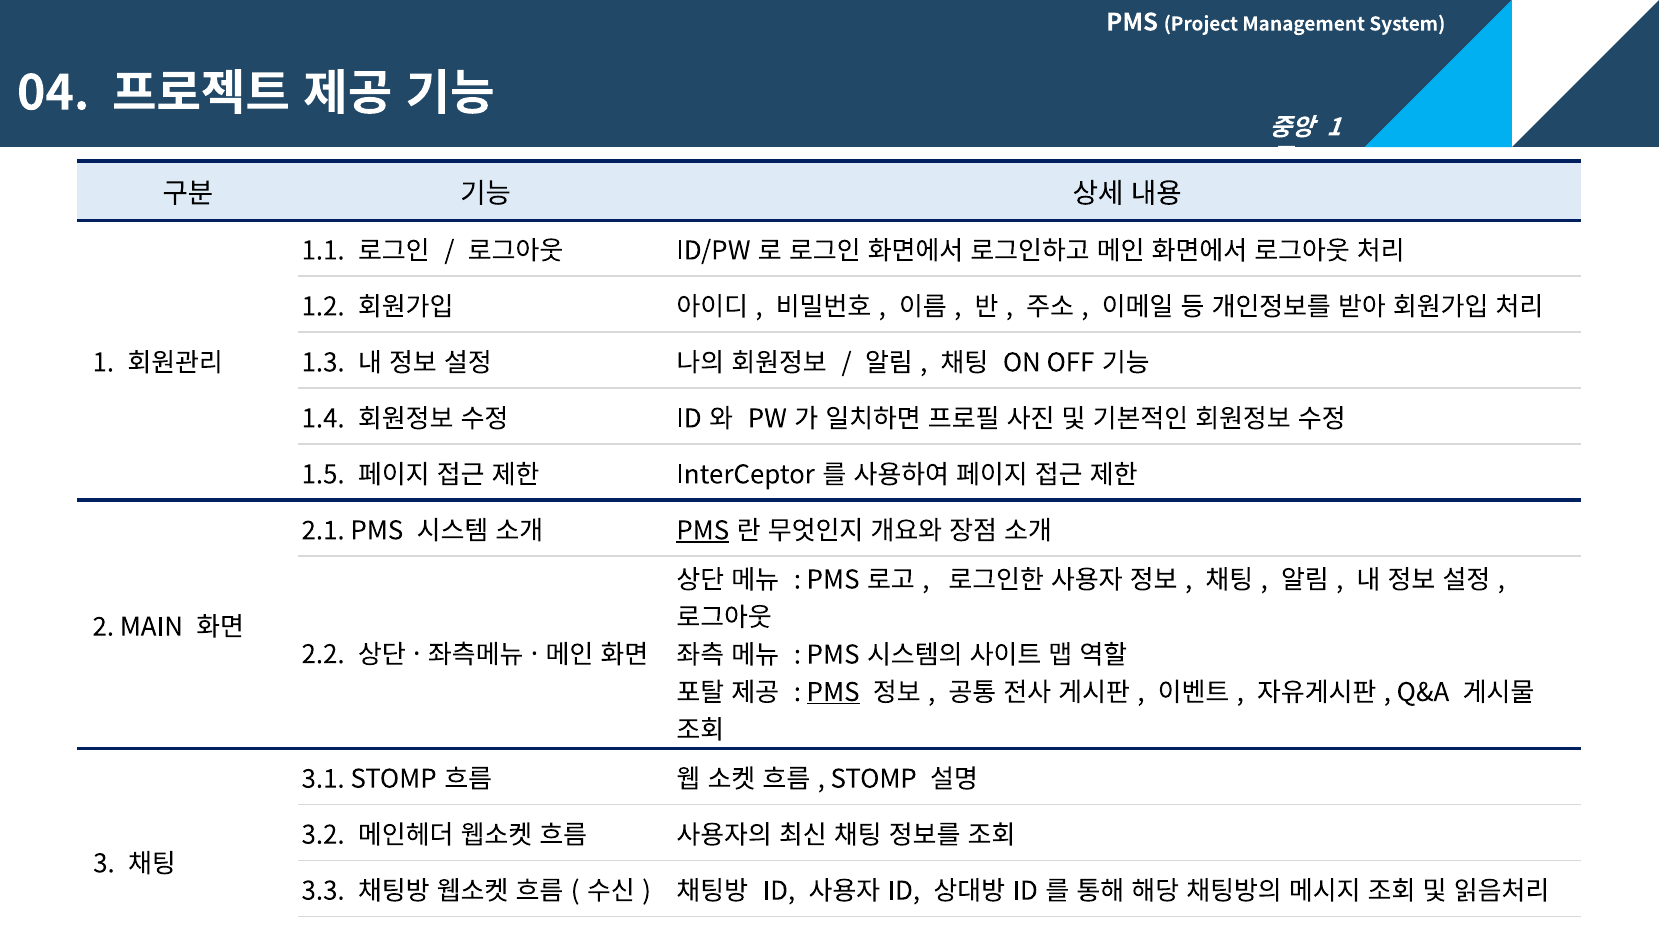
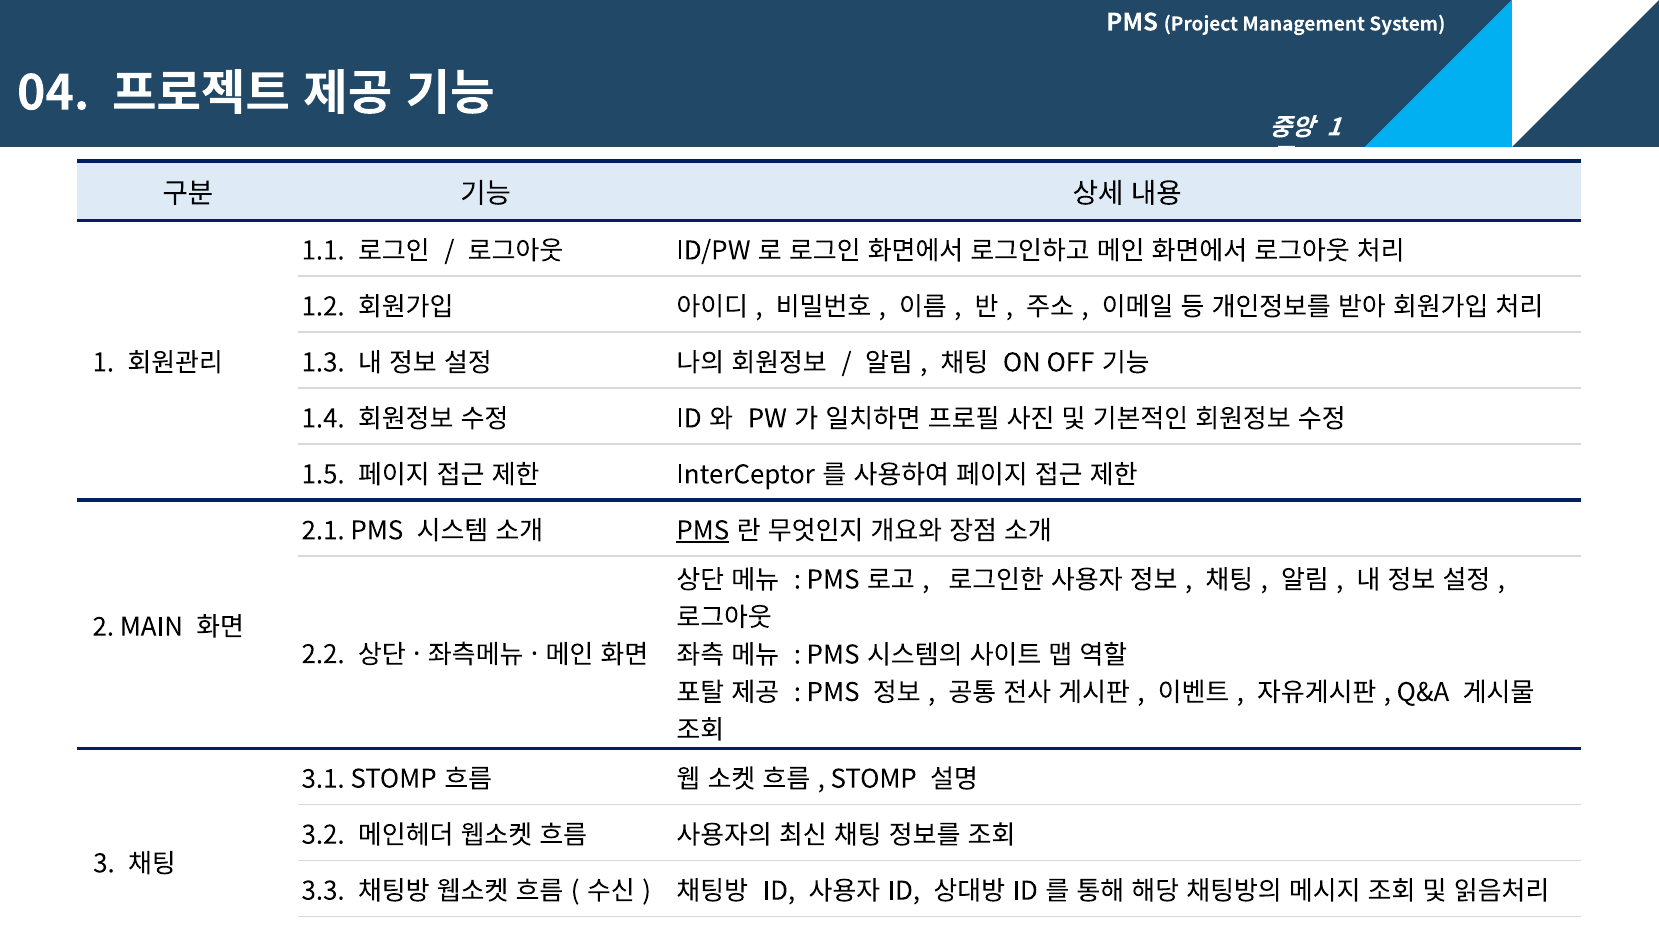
PMS underline: present -> none (833, 693)
